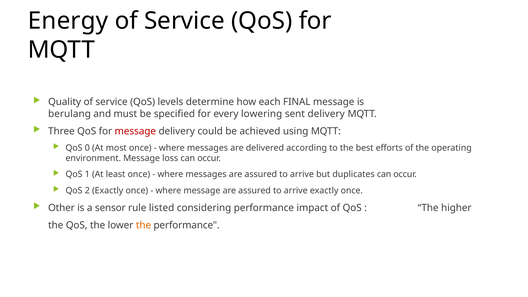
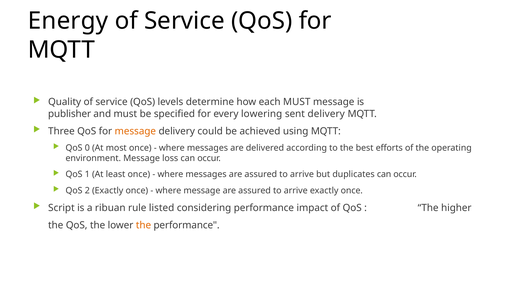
each FINAL: FINAL -> MUST (297, 102)
berulang: berulang -> publisher (70, 114)
message colour: red -> orange (135, 131)
Other: Other -> Script (61, 208)
sensor: sensor -> ribuan (110, 208)
